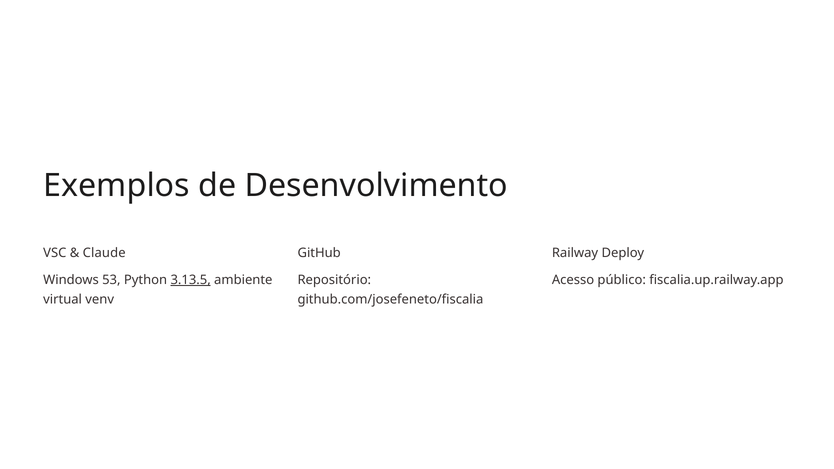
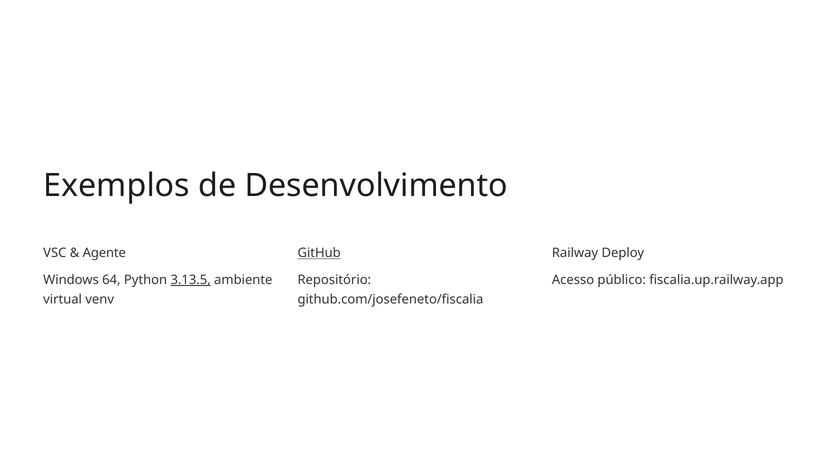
Claude: Claude -> Agente (104, 253)
GitHub underline: none -> present (319, 253)
53: 53 -> 64 (111, 280)
